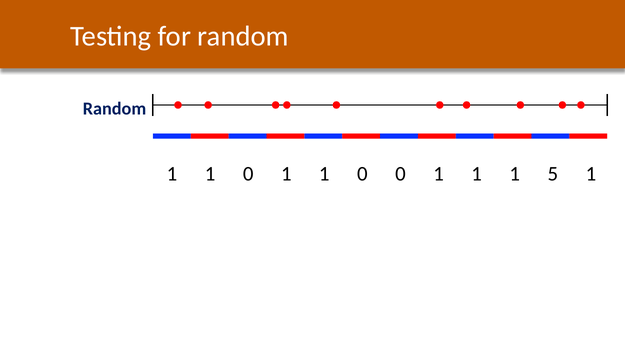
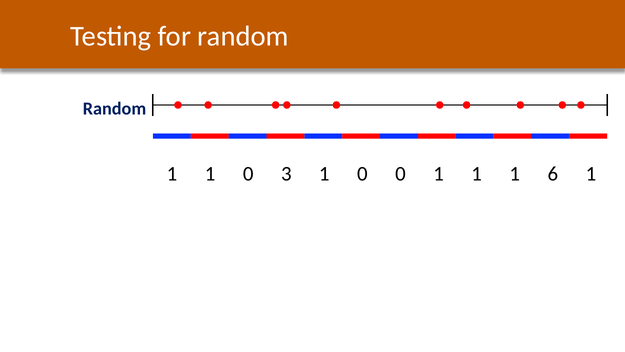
1 0 1: 1 -> 3 (286, 173)
5: 5 -> 6 (553, 173)
